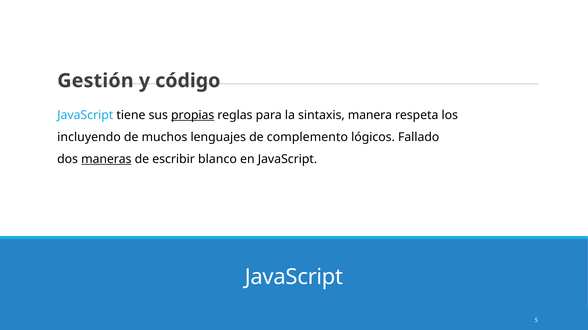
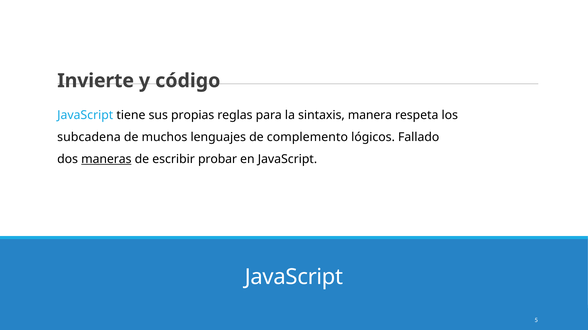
Gestión: Gestión -> Invierte (96, 81)
propias underline: present -> none (193, 115)
incluyendo: incluyendo -> subcadena (89, 137)
blanco: blanco -> probar (218, 160)
